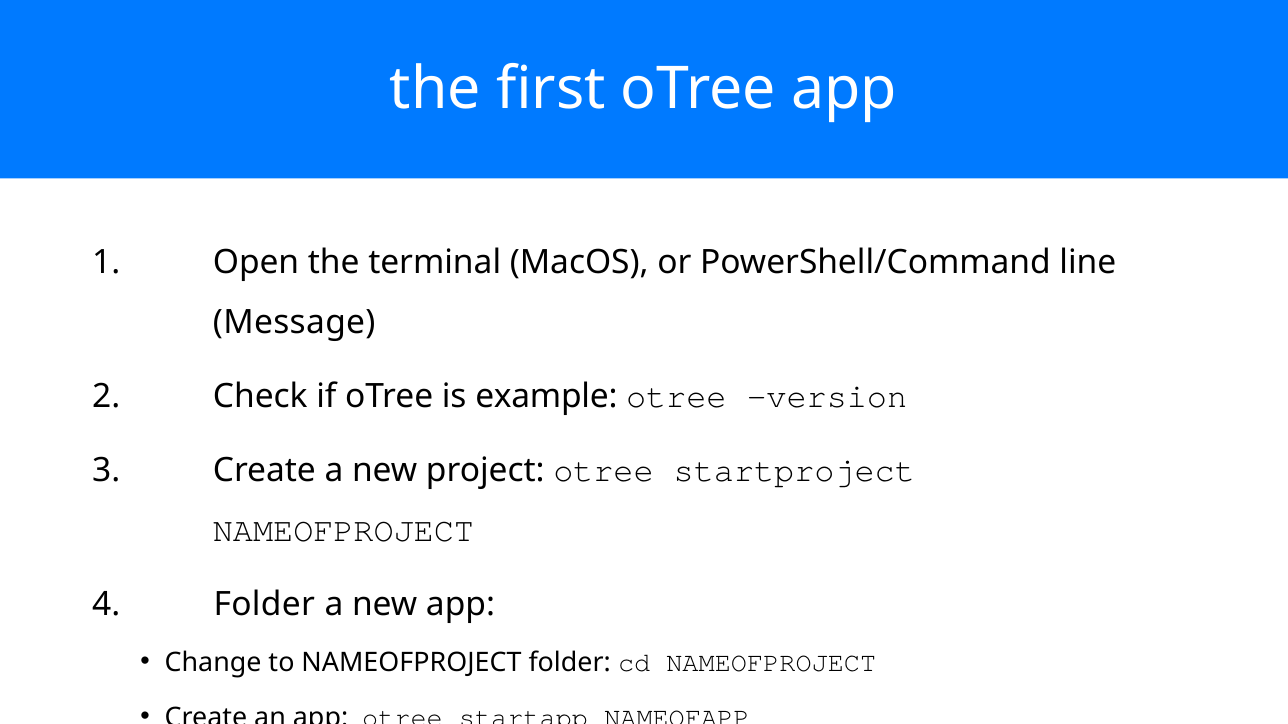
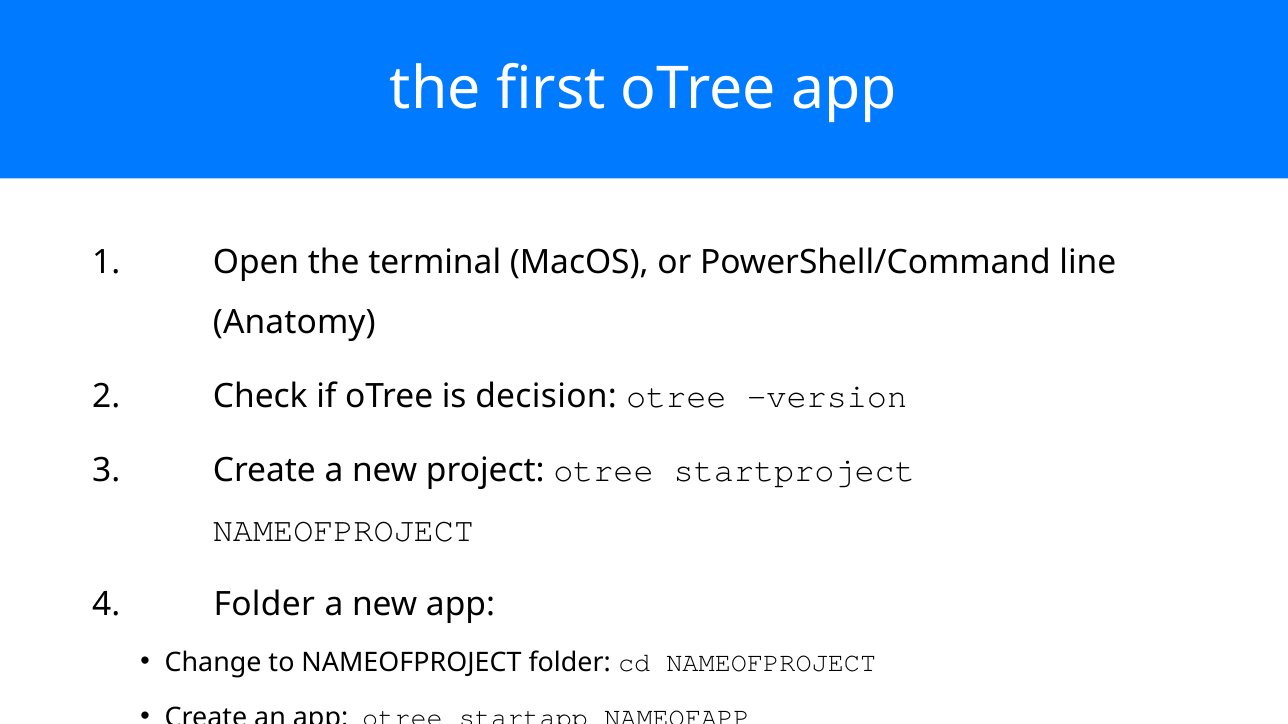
Message: Message -> Anatomy (294, 323)
example: example -> decision (546, 397)
